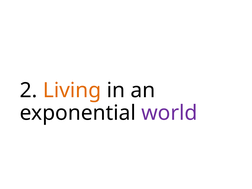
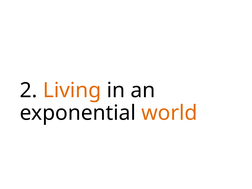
world colour: purple -> orange (169, 113)
